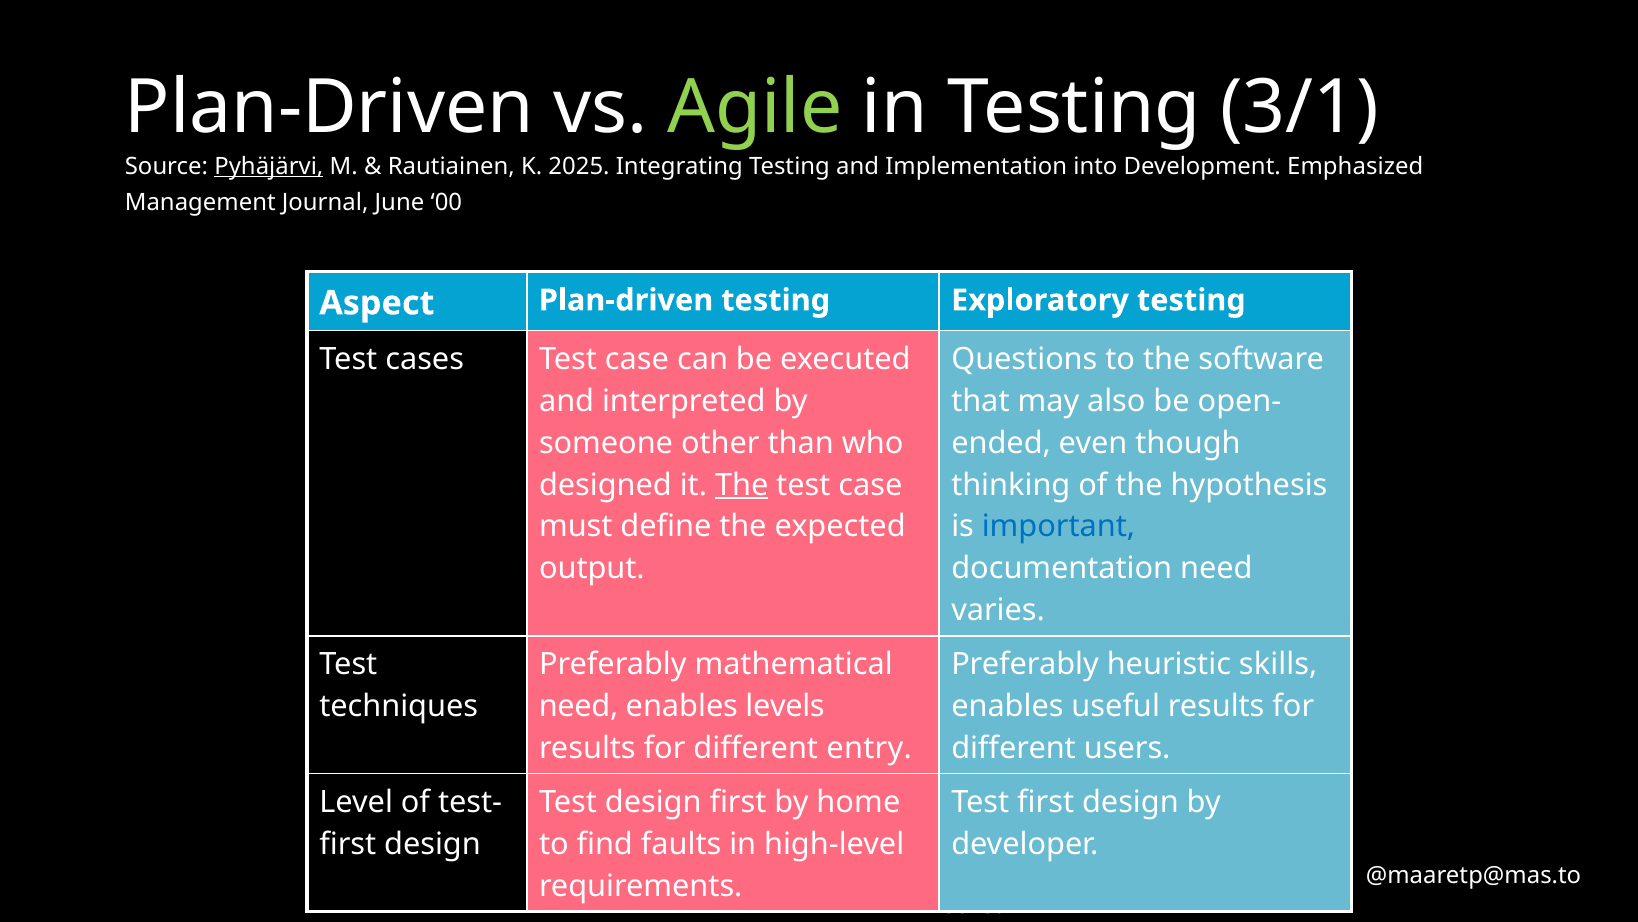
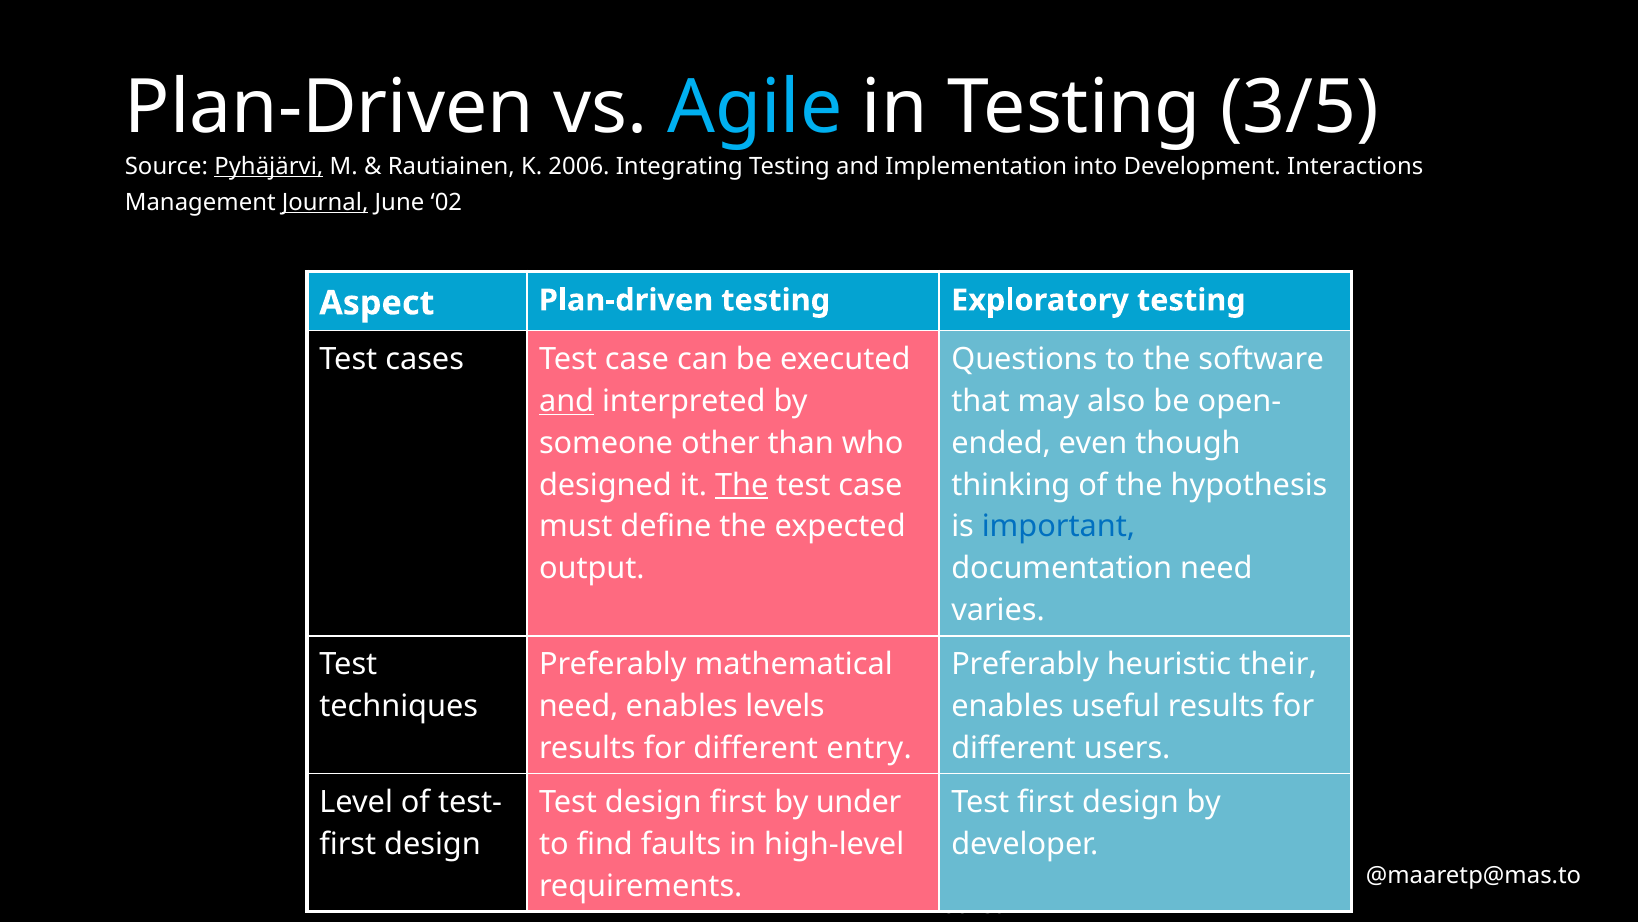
Agile colour: light green -> light blue (755, 107)
3/1: 3/1 -> 3/5 (1300, 107)
2025: 2025 -> 2006 (579, 166)
Emphasized: Emphasized -> Interactions (1355, 166)
Journal underline: none -> present (325, 202)
00: 00 -> 02 (446, 202)
and underline: none -> present (567, 401)
skills: skills -> their (1278, 664)
home: home -> under (859, 802)
